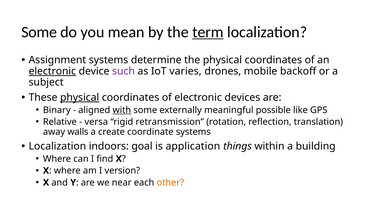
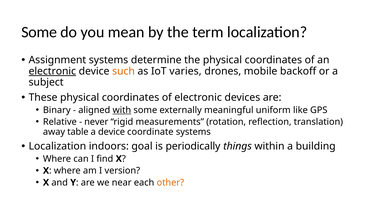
term underline: present -> none (208, 32)
such colour: purple -> orange (124, 71)
physical underline: present -> none (80, 97)
possible: possible -> uniform (273, 110)
versa: versa -> never (96, 122)
retransmission: retransmission -> measurements (170, 122)
walls: walls -> table (78, 132)
a create: create -> device (112, 132)
application: application -> periodically (193, 146)
